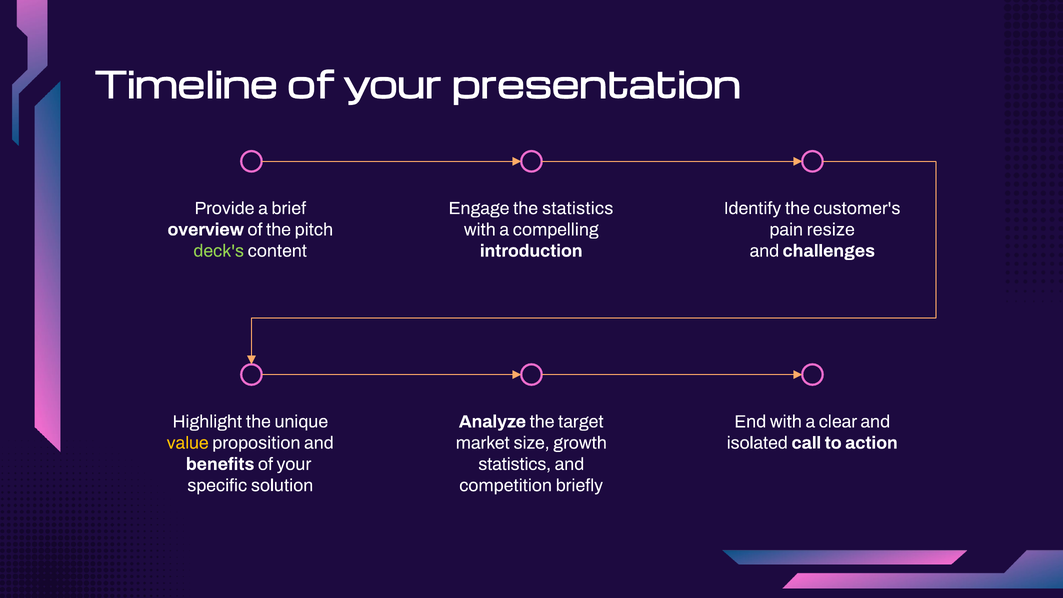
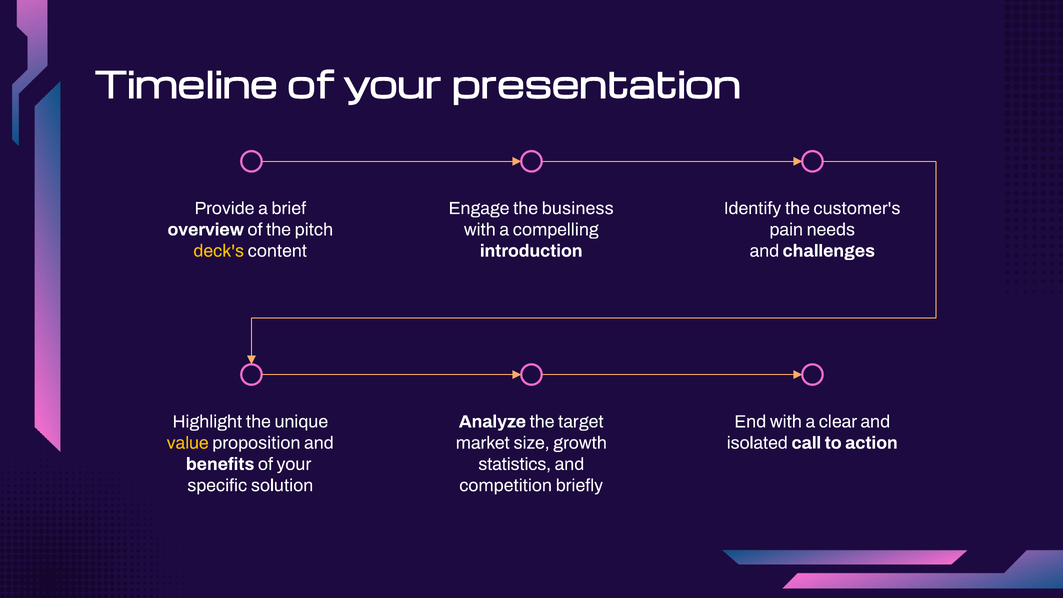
the statistics: statistics -> business (578, 208)
resize: resize -> needs (831, 230)
deck's colour: light green -> yellow (219, 251)
